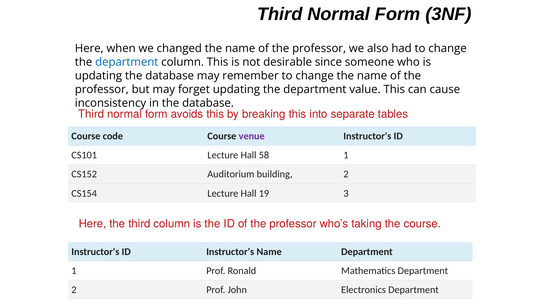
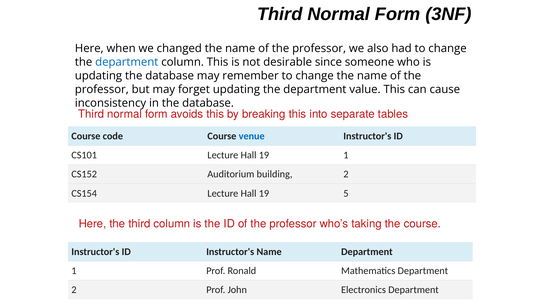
venue colour: purple -> blue (252, 136)
CS101 Lecture Hall 58: 58 -> 19 (264, 155)
3: 3 -> 5 (346, 193)
